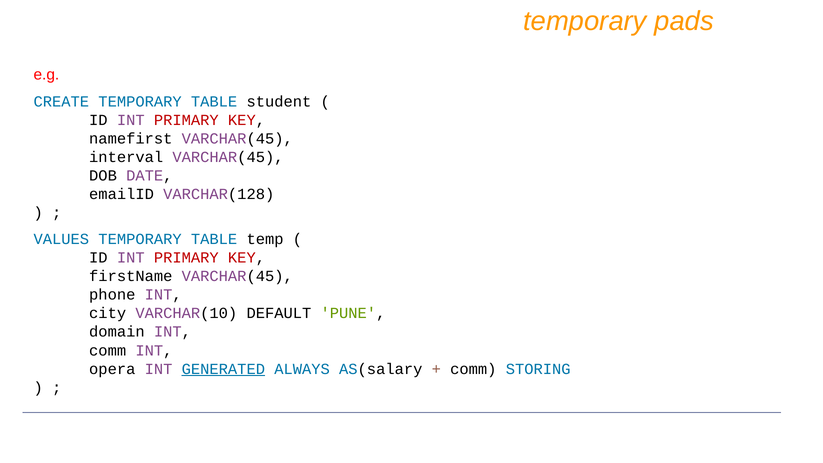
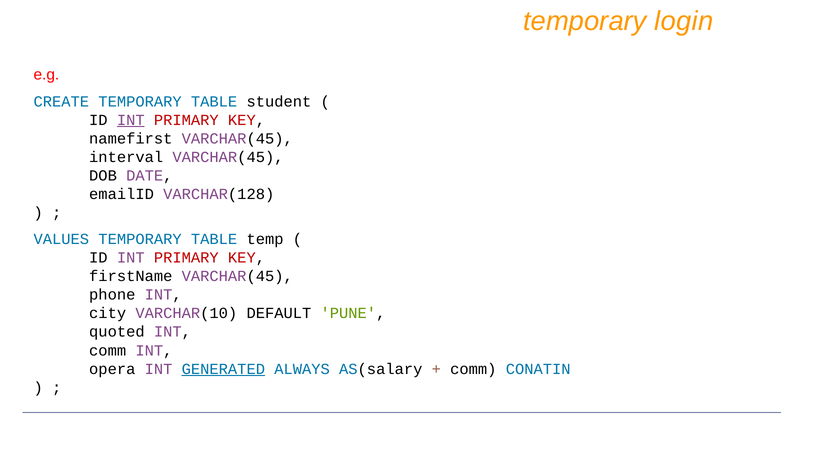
pads: pads -> login (684, 21)
INT underline: none -> present (131, 120)
domain: domain -> quoted (117, 332)
STORING: STORING -> CONATIN (538, 369)
